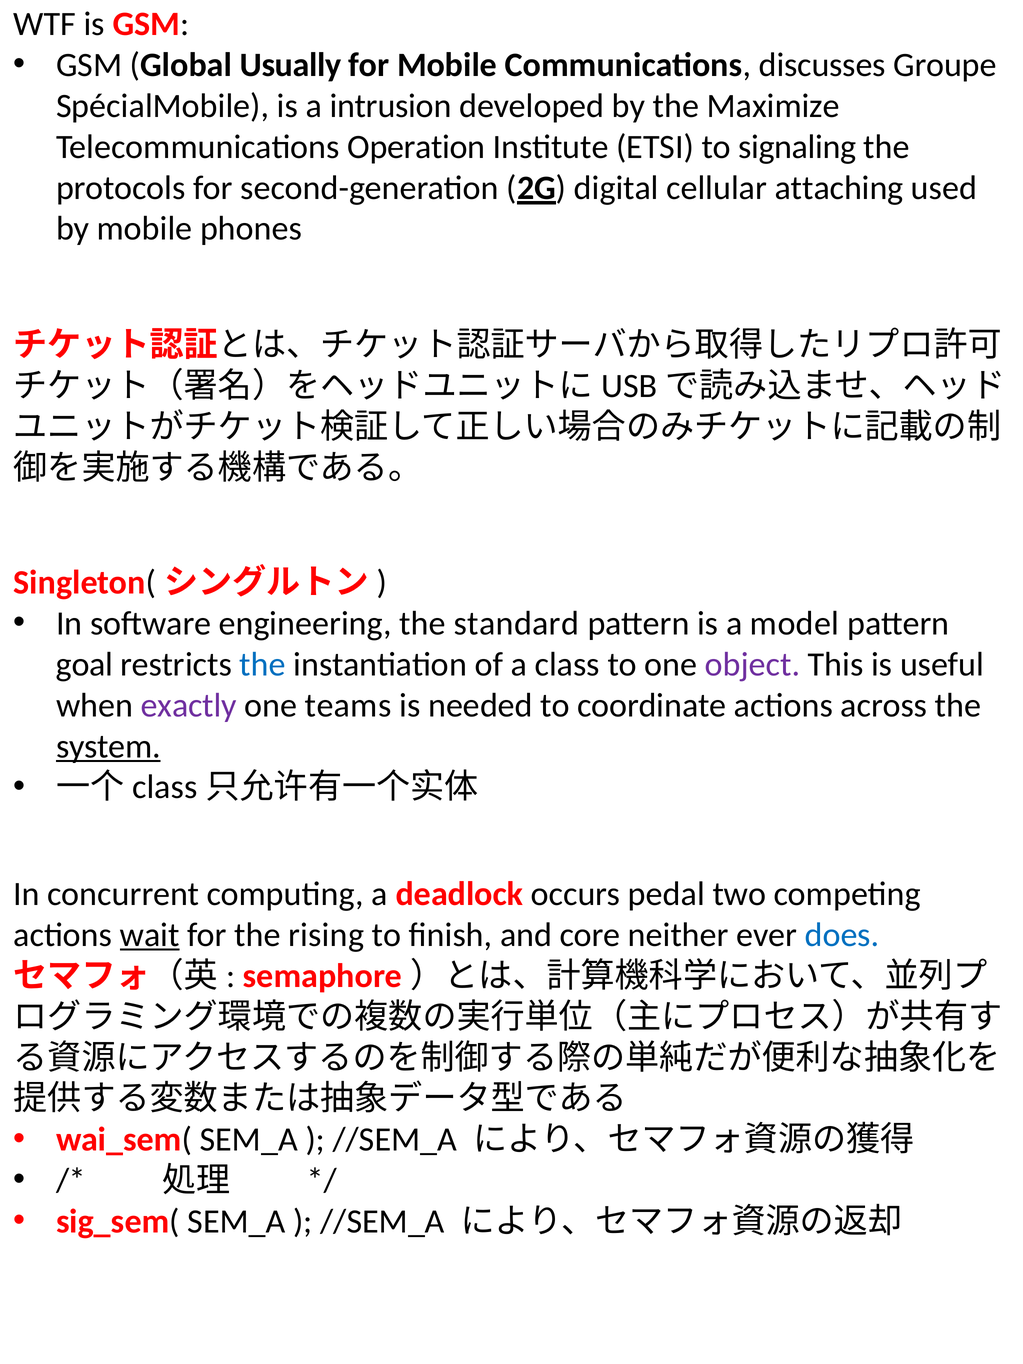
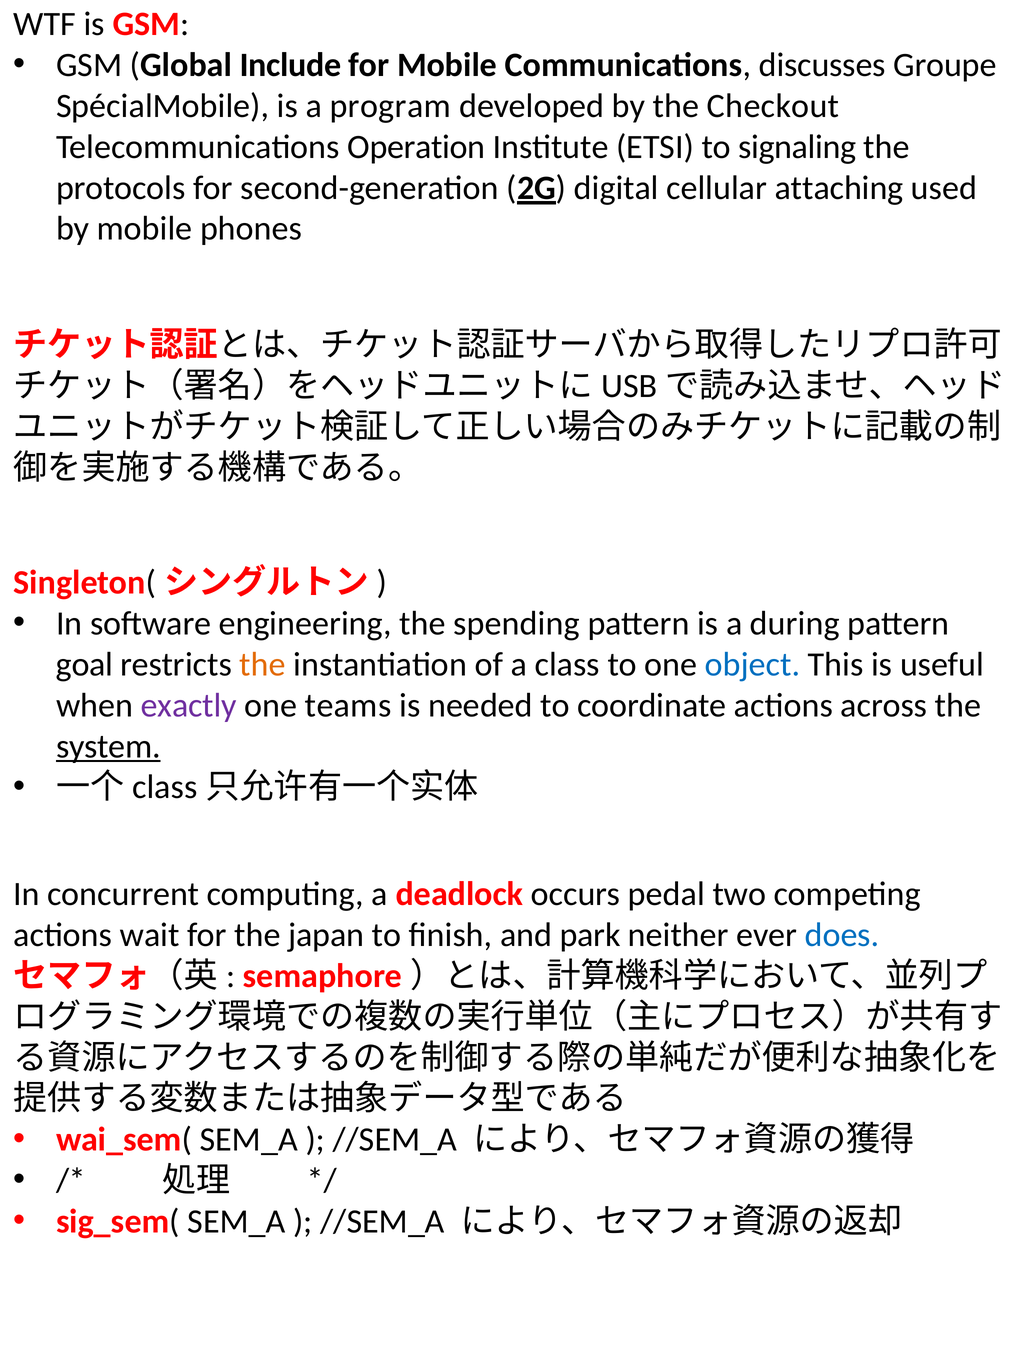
Usually: Usually -> Include (290, 65)
intrusion: intrusion -> program (390, 106)
Maximize: Maximize -> Checkout (773, 106)
standard: standard -> spending (517, 624)
model: model -> during (795, 624)
the colour: blue -> orange (263, 664)
object colour: purple -> blue (752, 664)
wait underline: present -> none (150, 935)
rising: rising -> japan (326, 935)
core: core -> park (590, 935)
